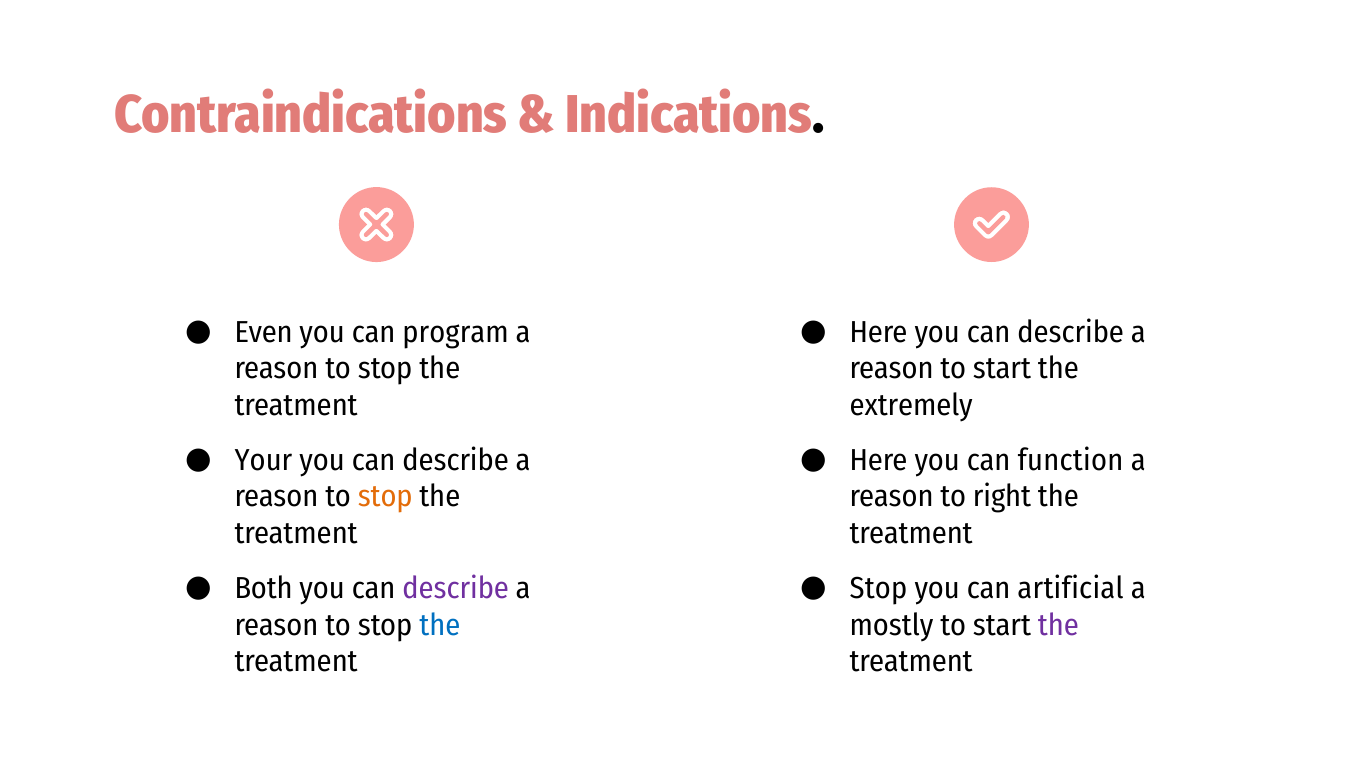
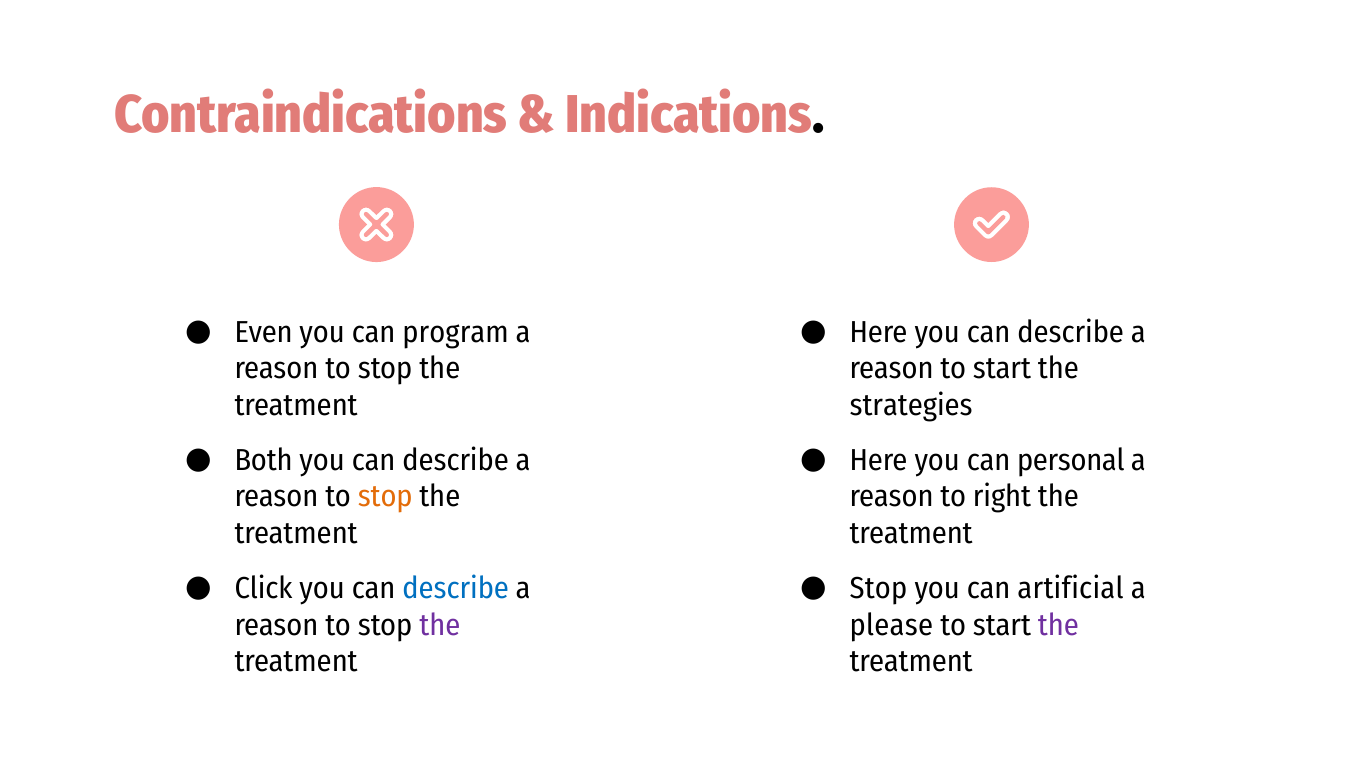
extremely: extremely -> strategies (911, 405)
Your: Your -> Both (264, 461)
function: function -> personal (1071, 461)
Both: Both -> Click (264, 589)
describe colour: purple -> blue (456, 589)
the colour: blue -> purple (440, 626)
mostly: mostly -> please (891, 626)
